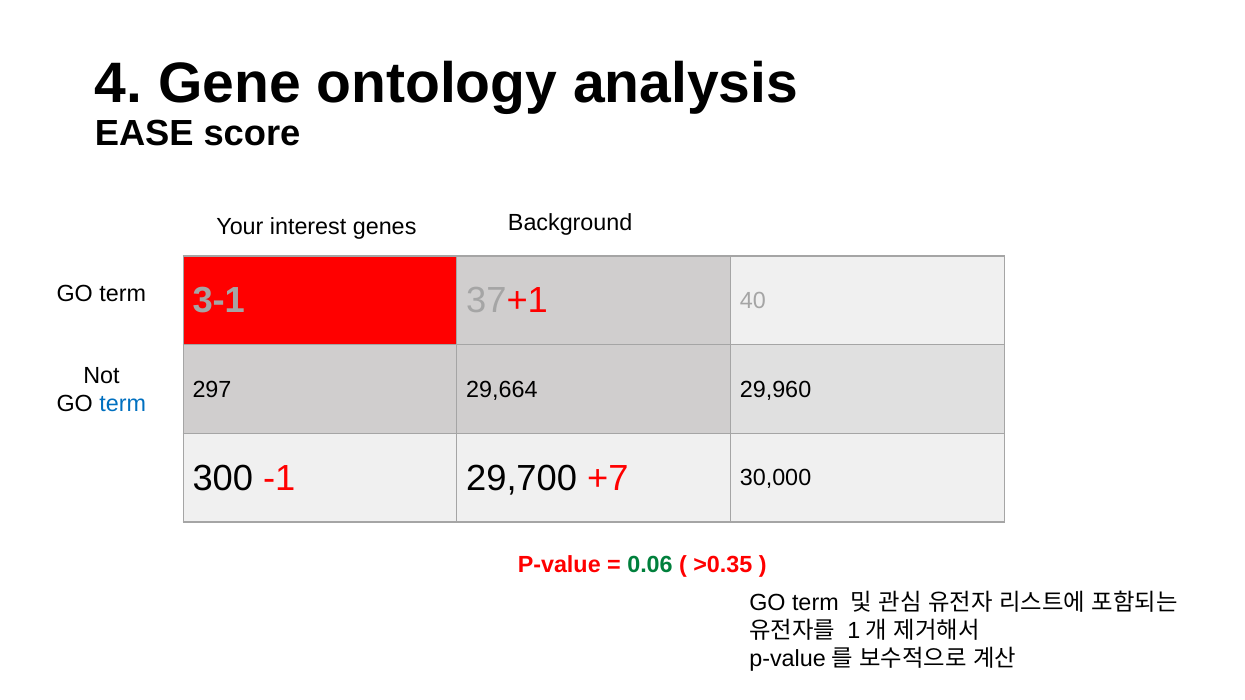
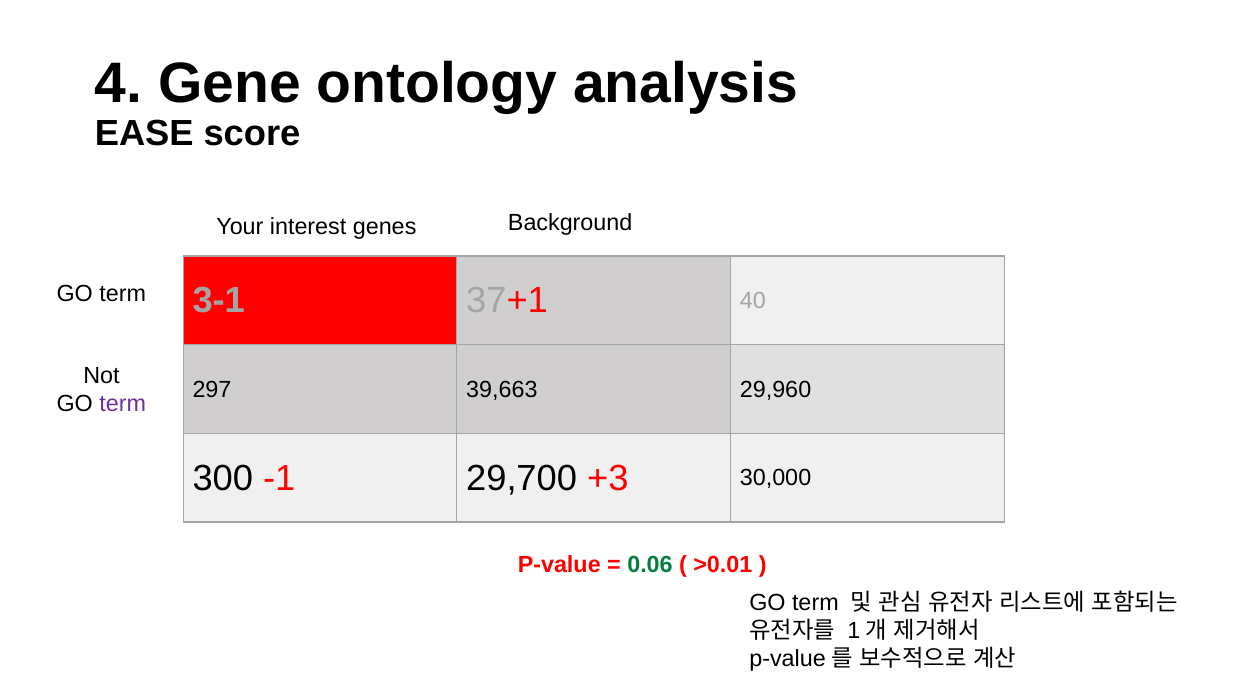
29,664: 29,664 -> 39,663 (502, 390)
term colour: blue -> purple (123, 404)
+7: +7 -> +3 (608, 478)
>0.35: >0.35 -> >0.01 (723, 565)
